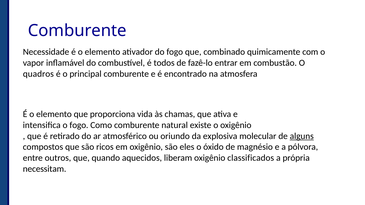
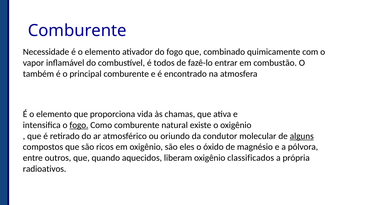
quadros: quadros -> também (38, 74)
fogo underline: none -> present (79, 125)
explosiva: explosiva -> condutor (220, 136)
necessitam: necessitam -> radioativos (45, 169)
